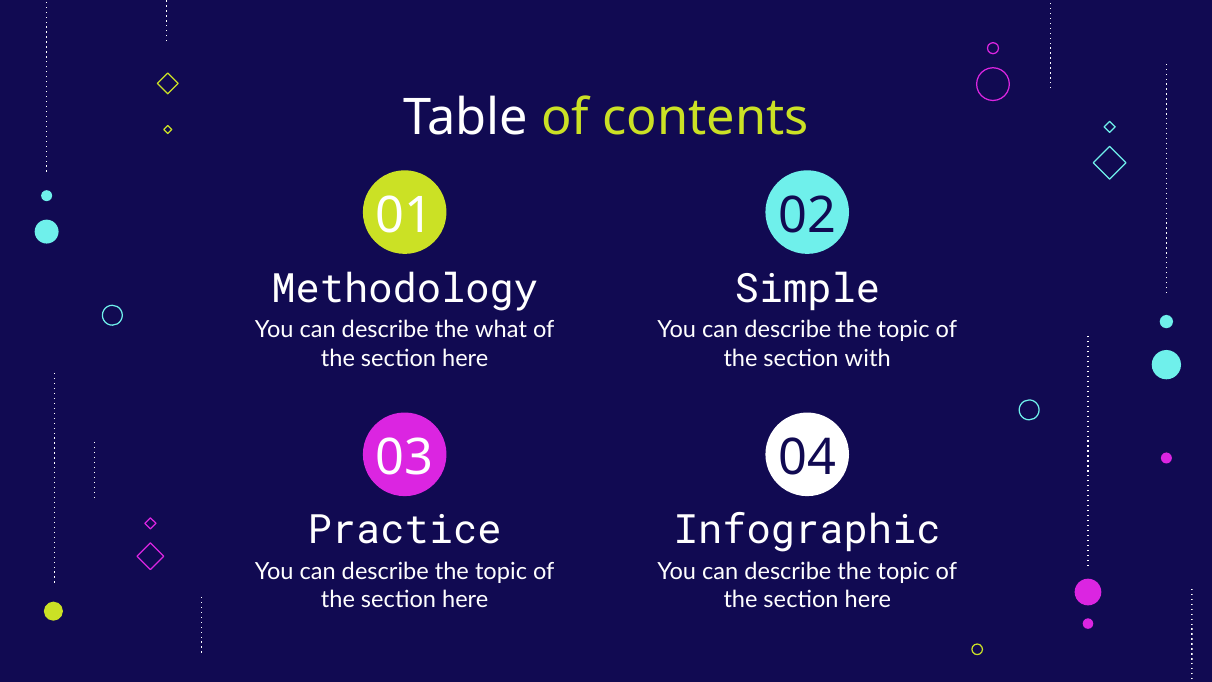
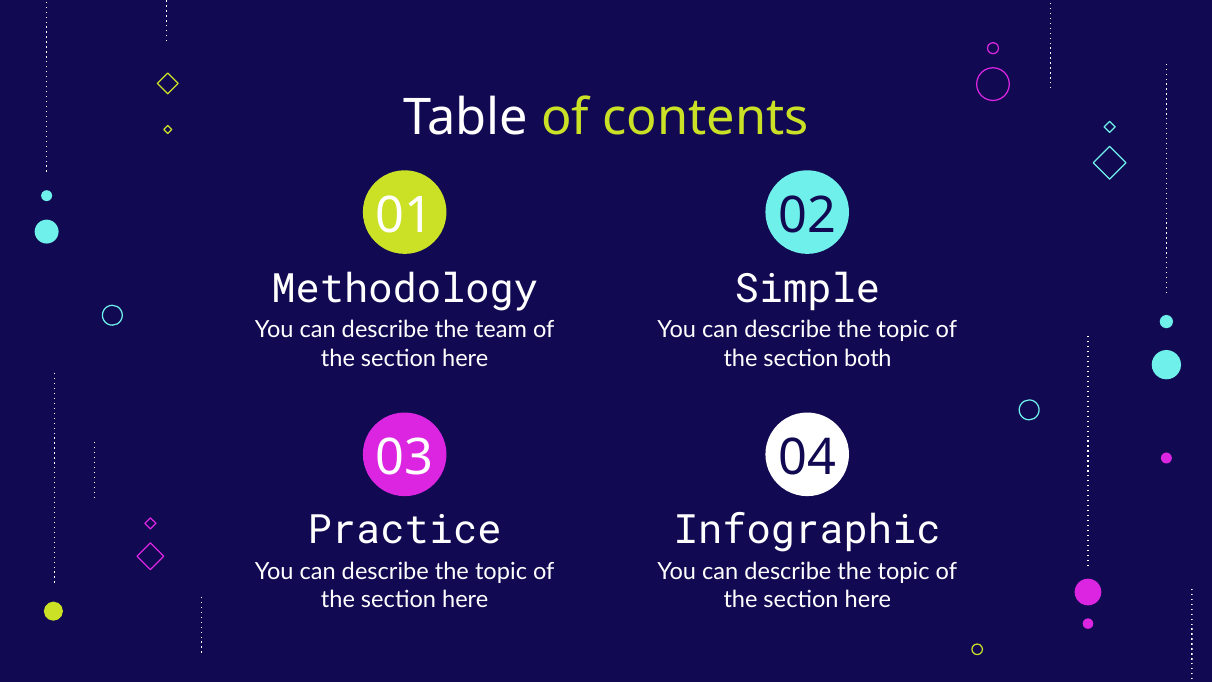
what: what -> team (501, 330)
with: with -> both (868, 358)
